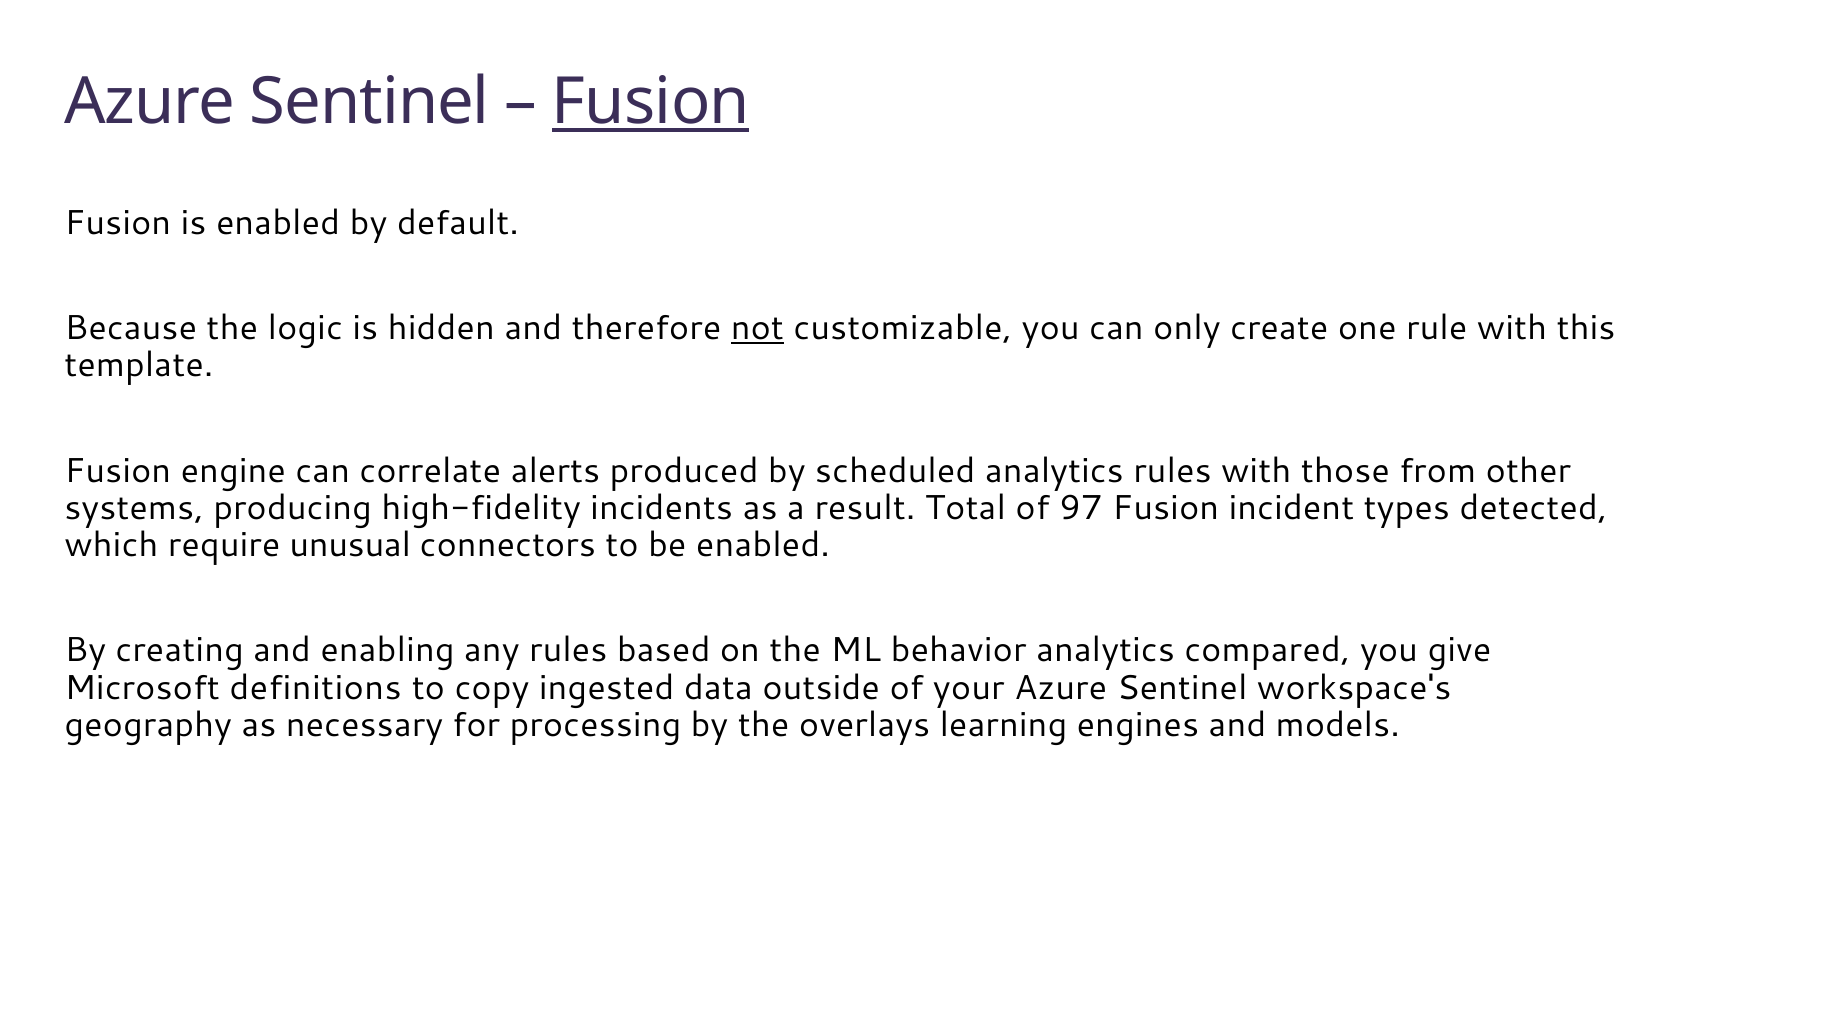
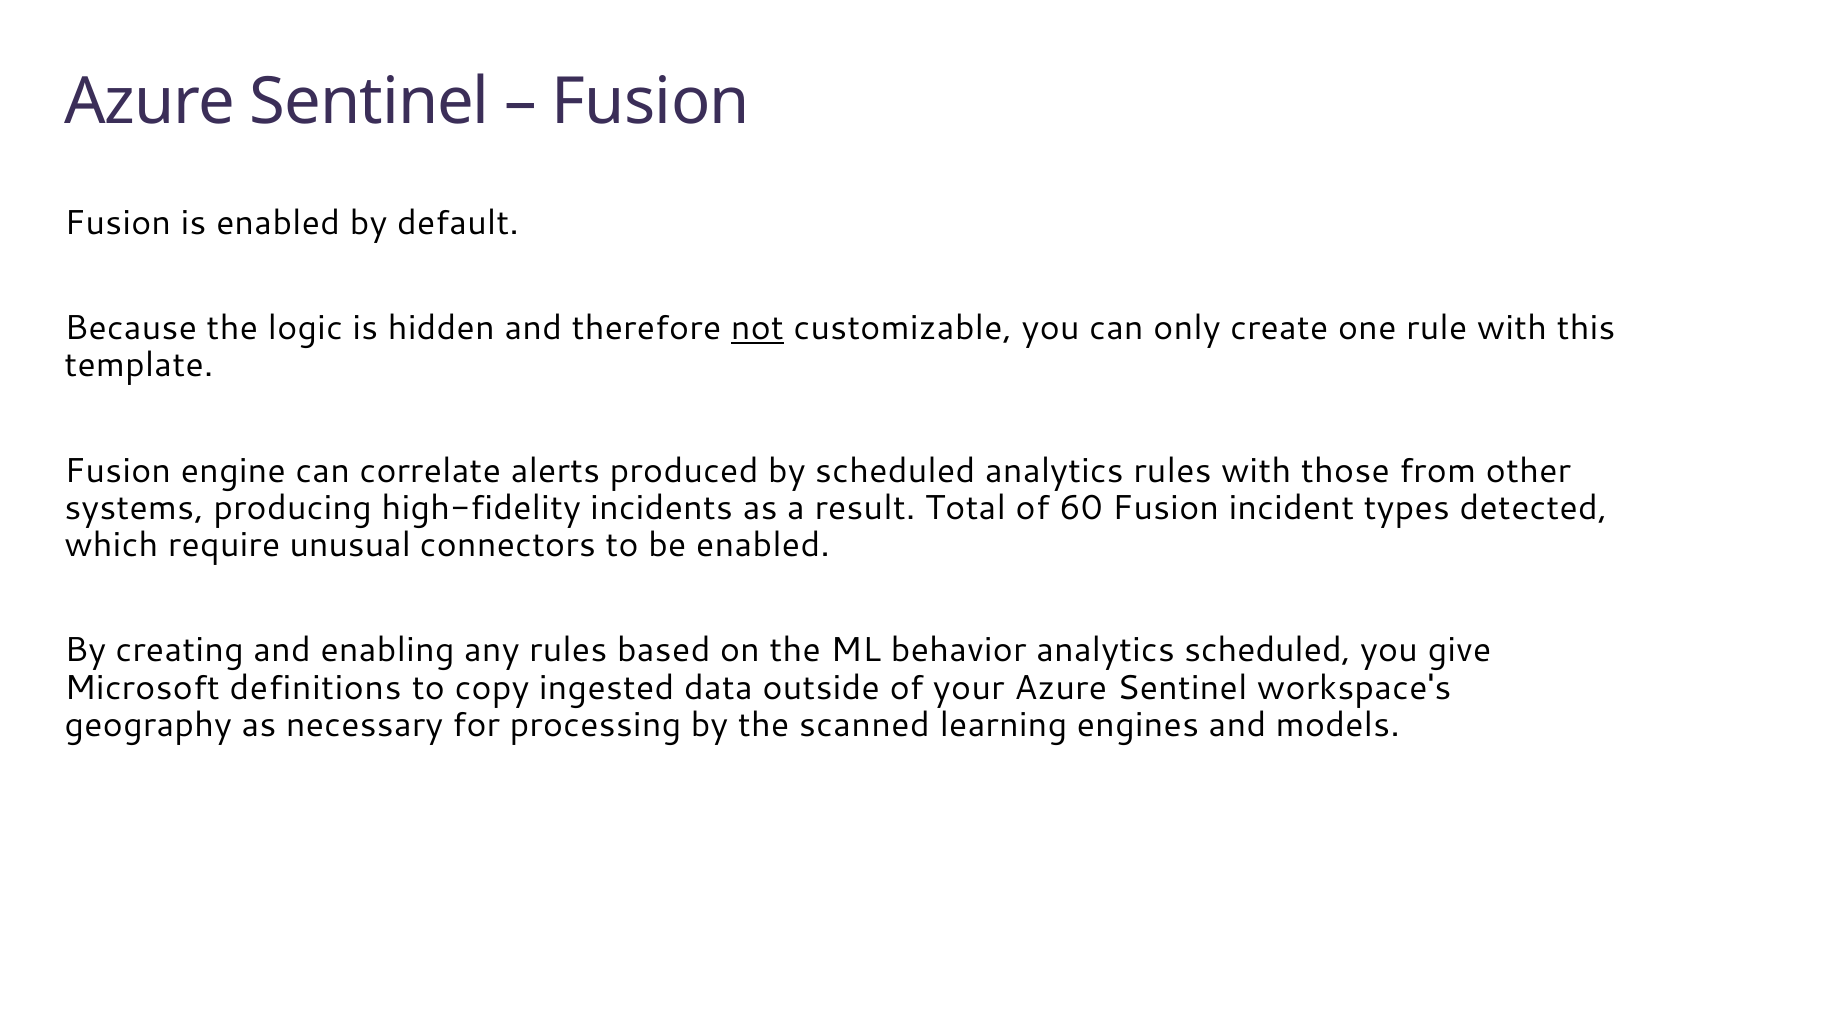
Fusion underline: present -> none (651, 102)
97: 97 -> 60 (1081, 508)
analytics compared: compared -> scheduled (1268, 650)
overlays: overlays -> scanned (864, 725)
